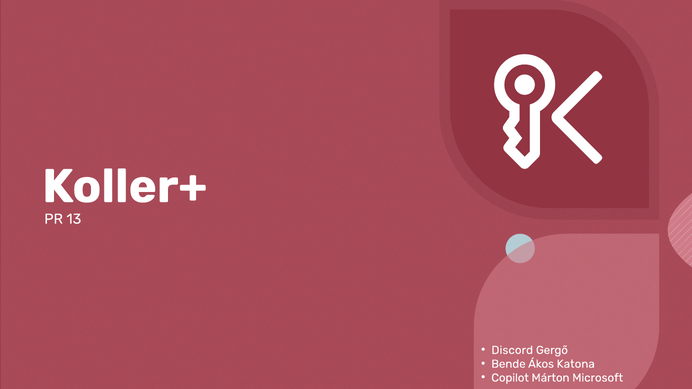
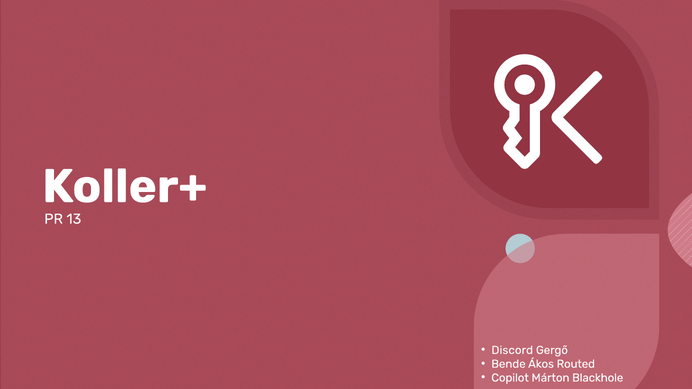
Katona: Katona -> Routed (576, 364)
Microsoft: Microsoft -> Blackhole (598, 378)
